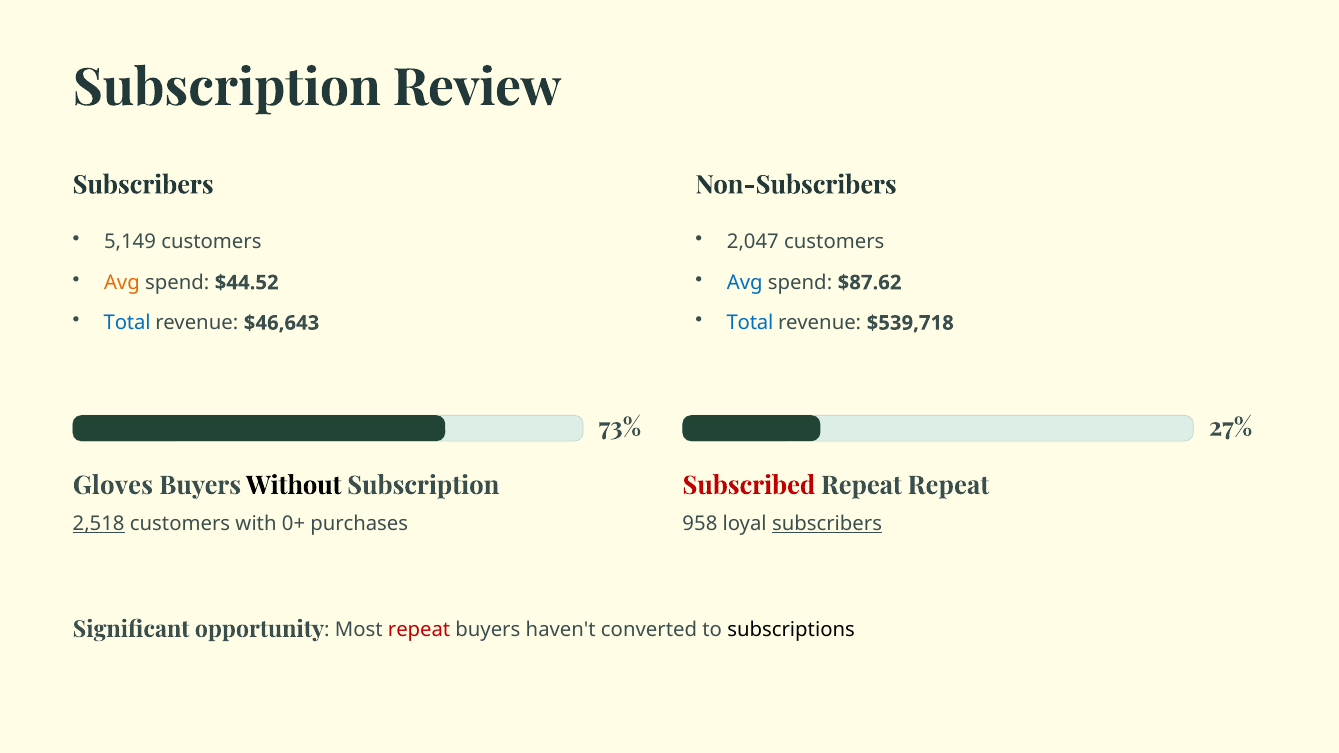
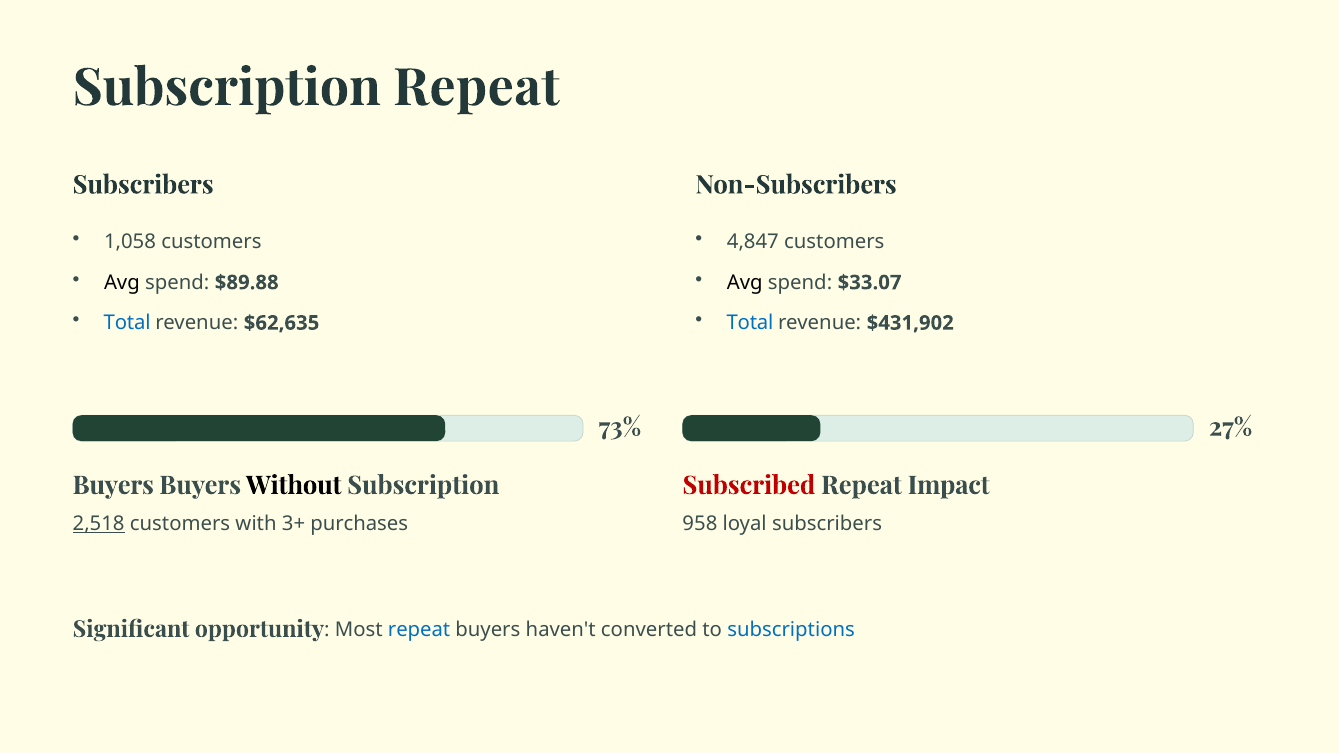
Subscription Review: Review -> Repeat (476, 88)
5,149: 5,149 -> 1,058 (130, 242)
2,047: 2,047 -> 4,847 (753, 242)
Avg colour: orange -> black (122, 283)
$44.52: $44.52 -> $89.88 (247, 283)
Avg colour: blue -> black (745, 283)
$87.62: $87.62 -> $33.07 (870, 283)
$46,643: $46,643 -> $62,635 (282, 323)
$539,718: $539,718 -> $431,902 (910, 323)
Gloves: Gloves -> Buyers (113, 486)
Repeat Repeat: Repeat -> Impact (949, 486)
0+: 0+ -> 3+ (293, 524)
subscribers underline: present -> none (827, 524)
repeat colour: red -> blue (419, 630)
subscriptions colour: black -> blue (791, 630)
